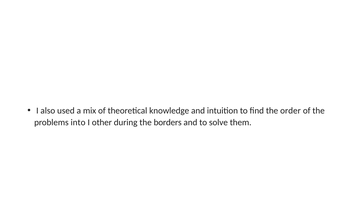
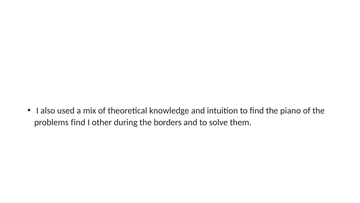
order: order -> piano (291, 110)
problems into: into -> find (78, 122)
